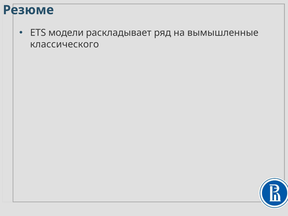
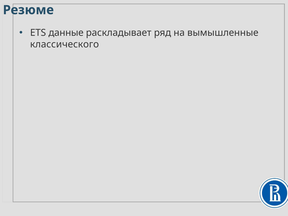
модели: модели -> данные (66, 33)
